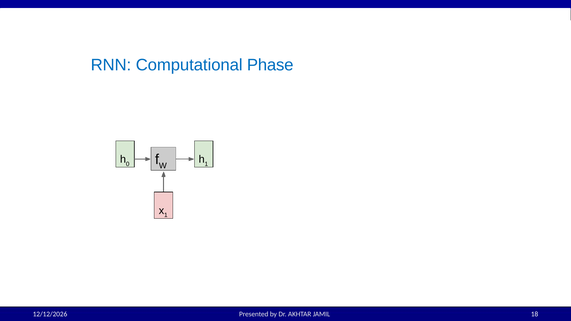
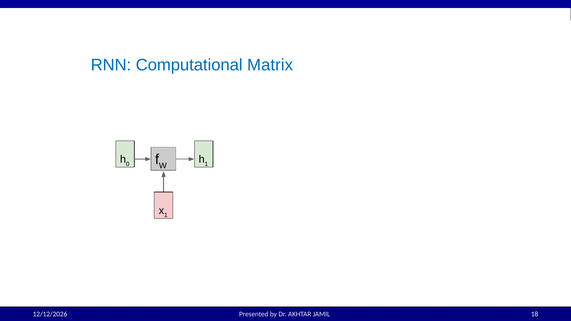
Phase: Phase -> Matrix (270, 65)
